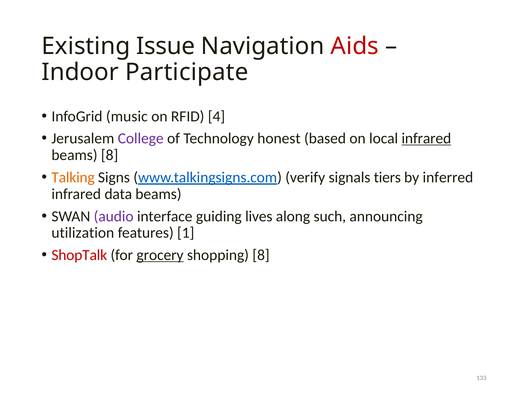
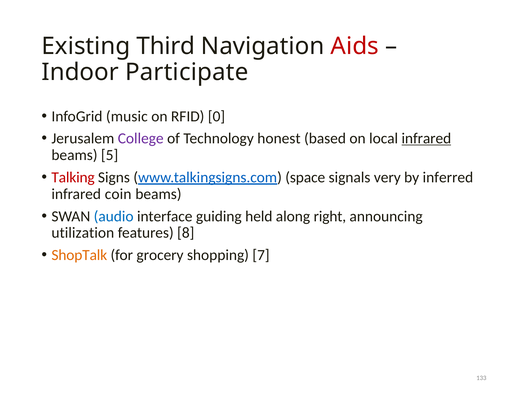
Issue: Issue -> Third (166, 46)
4: 4 -> 0 (216, 116)
beams 8: 8 -> 5 (110, 155)
Talking colour: orange -> red (73, 177)
verify: verify -> space (305, 177)
tiers: tiers -> very (387, 177)
data: data -> coin (118, 194)
audio colour: purple -> blue (114, 216)
lives: lives -> held (259, 216)
such: such -> right (330, 216)
1: 1 -> 8 (186, 233)
ShopTalk colour: red -> orange (79, 255)
grocery underline: present -> none (160, 255)
shopping 8: 8 -> 7 (261, 255)
